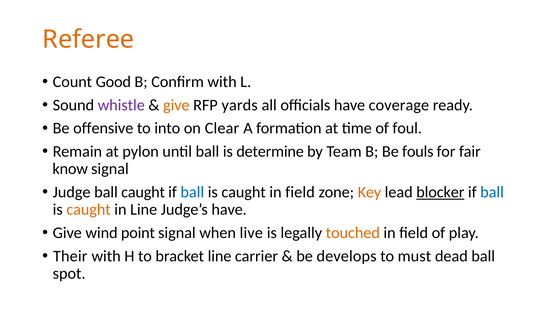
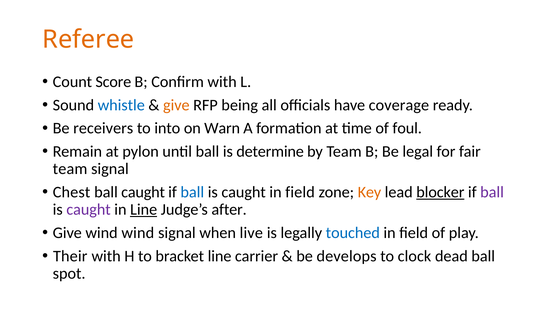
Good: Good -> Score (113, 82)
whistle colour: purple -> blue (121, 105)
yards: yards -> being (240, 105)
offensive: offensive -> receivers (103, 128)
Clear: Clear -> Warn (222, 128)
fouls: fouls -> legal (418, 152)
know: know -> team (70, 169)
Judge: Judge -> Chest (72, 192)
ball colour: blue -> purple (492, 192)
caught colour: orange -> purple (89, 210)
Line underline: none -> present (144, 210)
Judge’s have: have -> after (229, 210)
wind point: point -> wind (138, 233)
touched colour: orange -> blue (353, 233)
must: must -> clock (414, 256)
